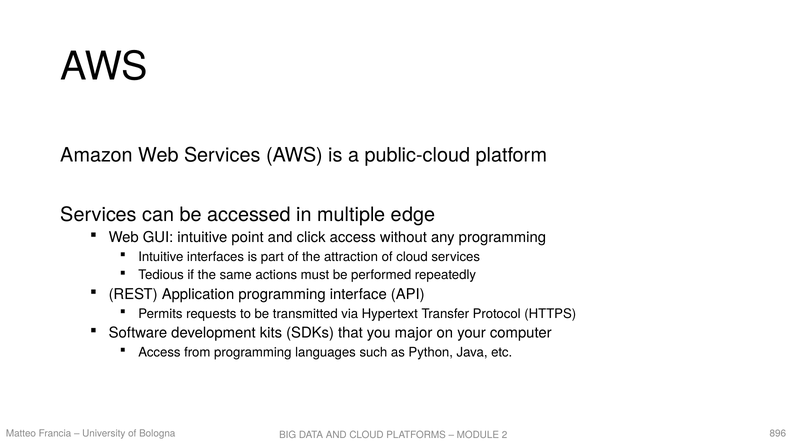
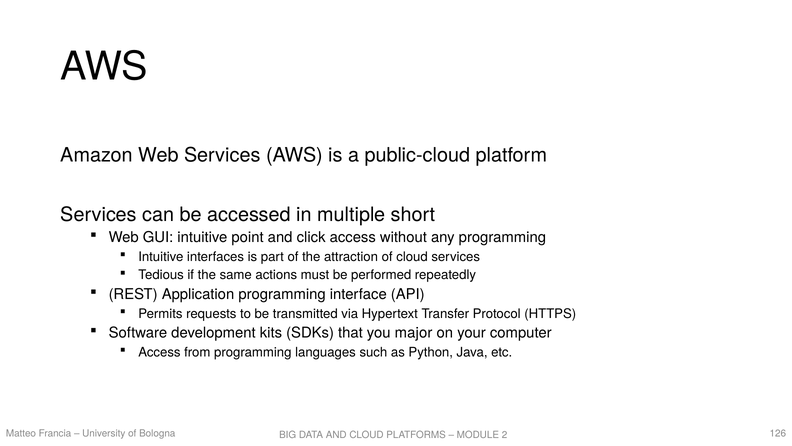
edge: edge -> short (413, 214)
896: 896 -> 126 (778, 433)
